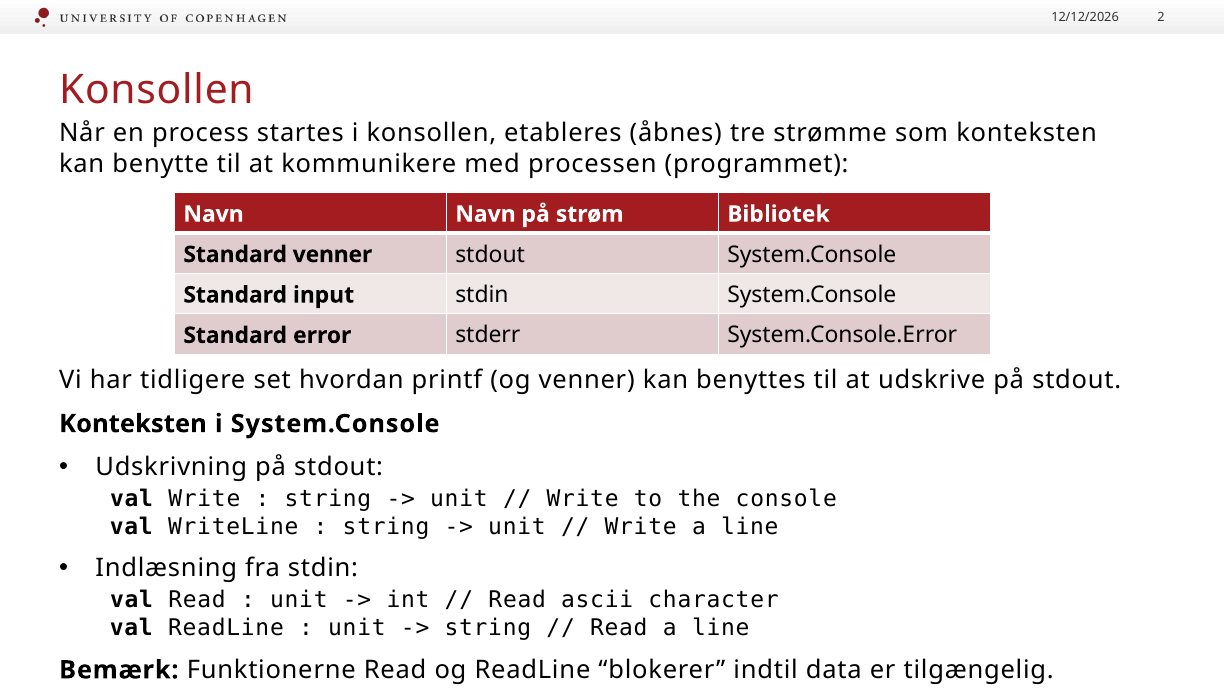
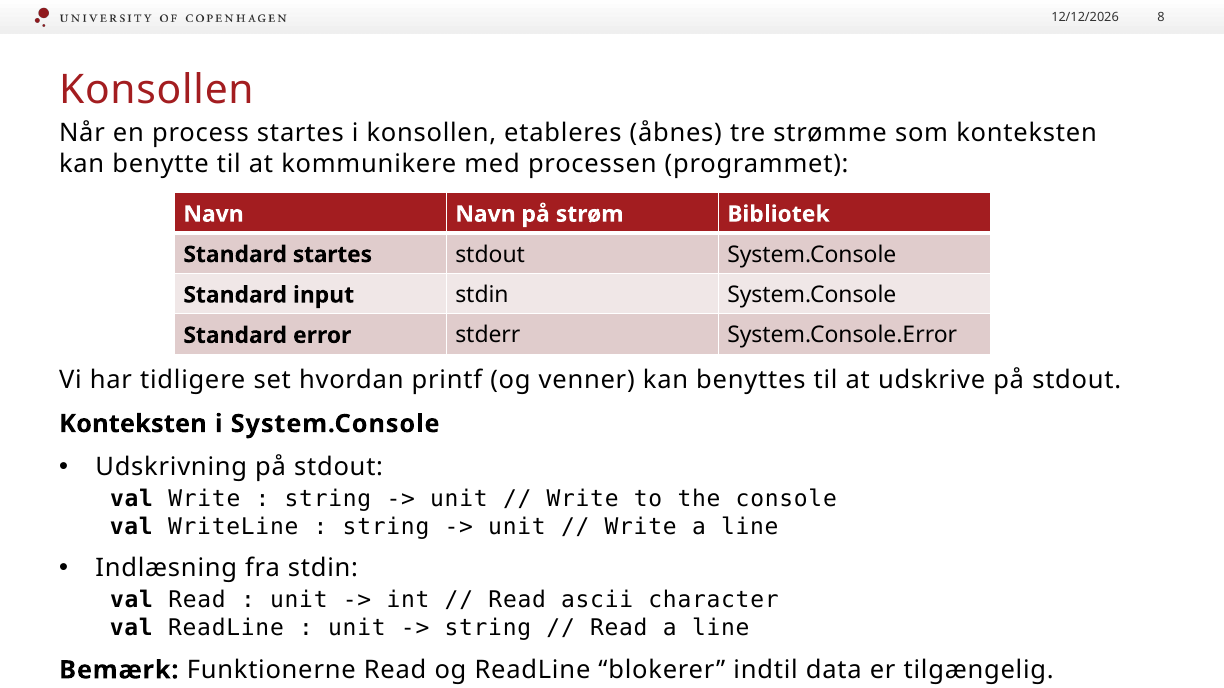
2: 2 -> 8 (1161, 18)
Standard venner: venner -> startes (332, 255)
